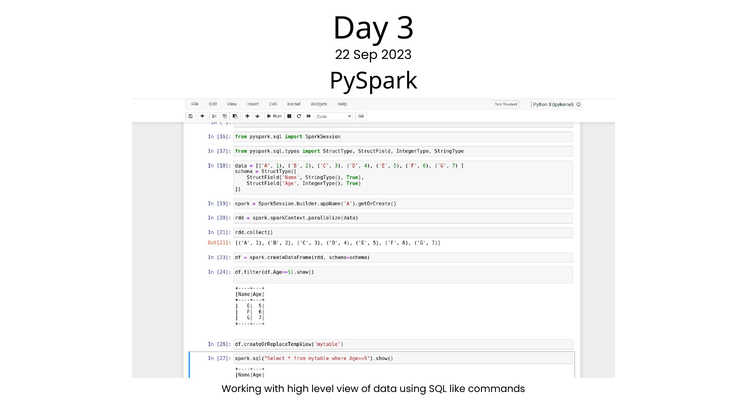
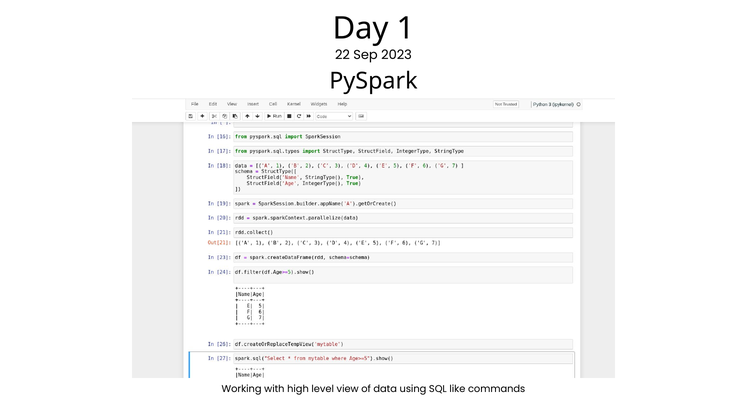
3: 3 -> 1 (406, 29)
